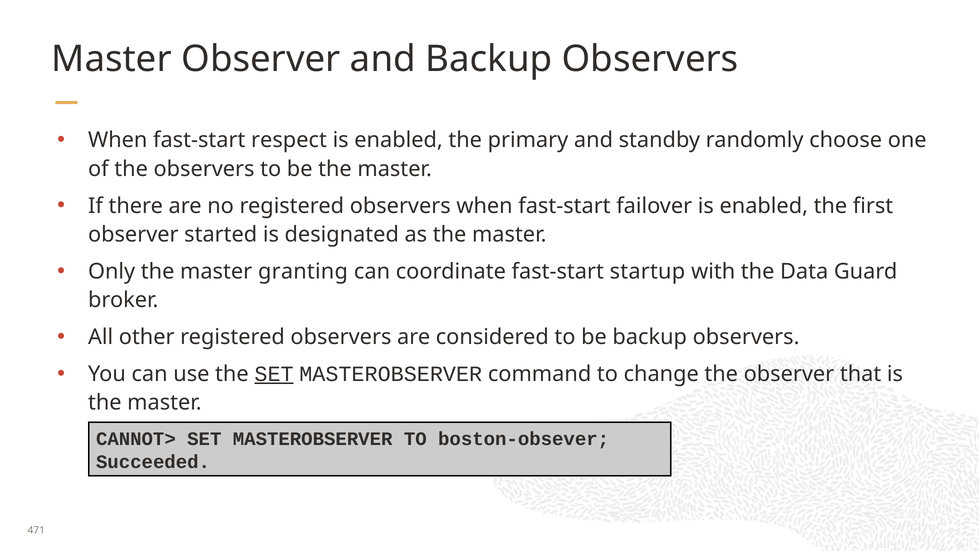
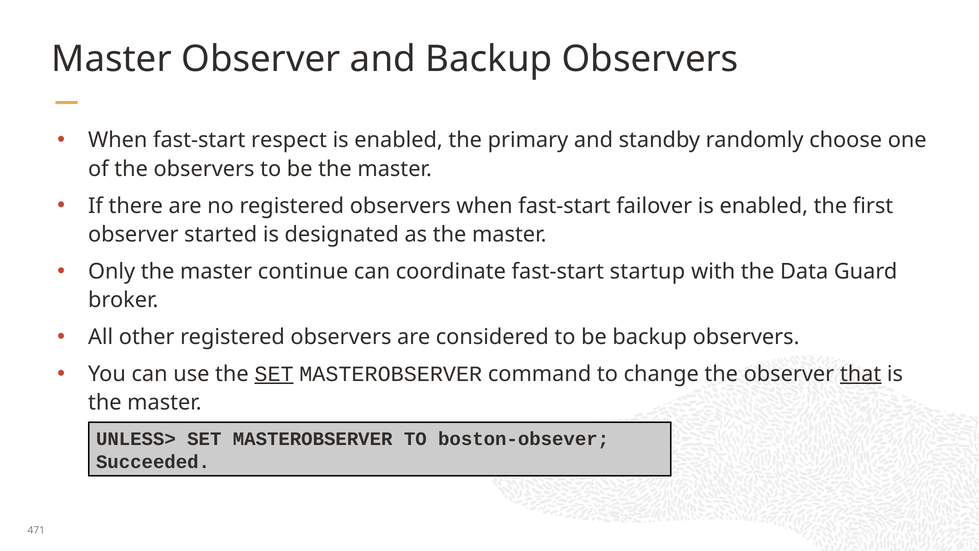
granting: granting -> continue (303, 271)
that underline: none -> present (861, 374)
CANNOT>: CANNOT> -> UNLESS> (136, 439)
